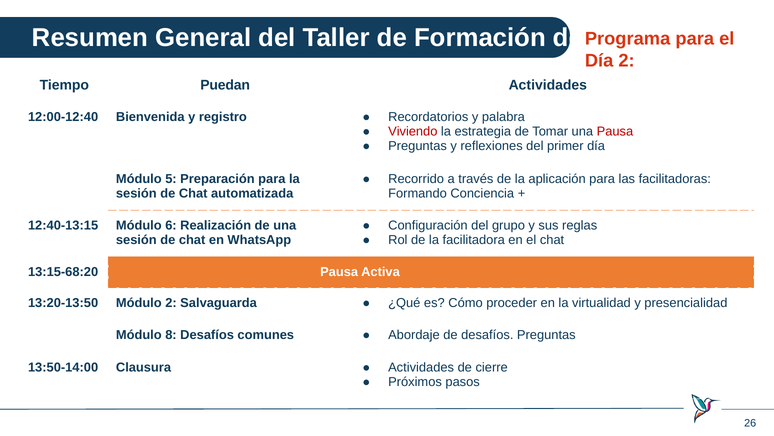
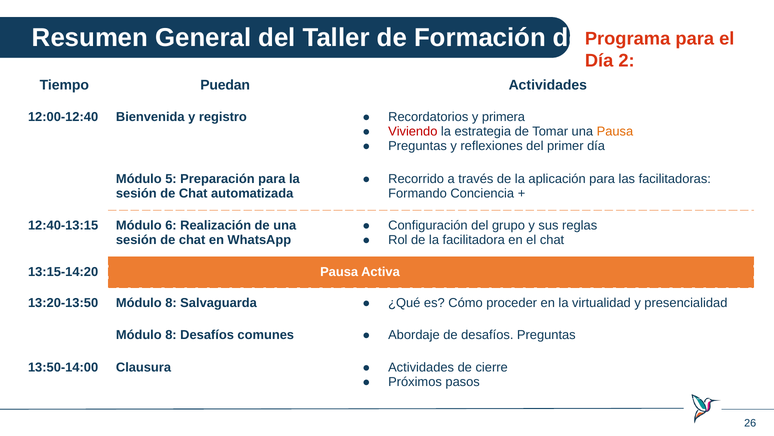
palabra: palabra -> primera (503, 117)
Pausa colour: red -> orange (615, 131)
13:15-68:20: 13:15-68:20 -> 13:15-14:20 (63, 271)
13:20-13:50 Módulo 2: 2 -> 8 (171, 302)
